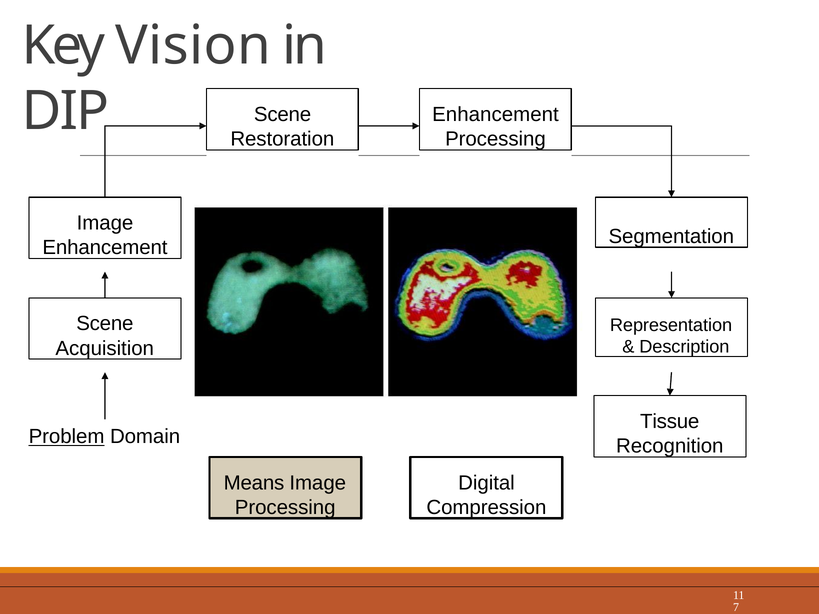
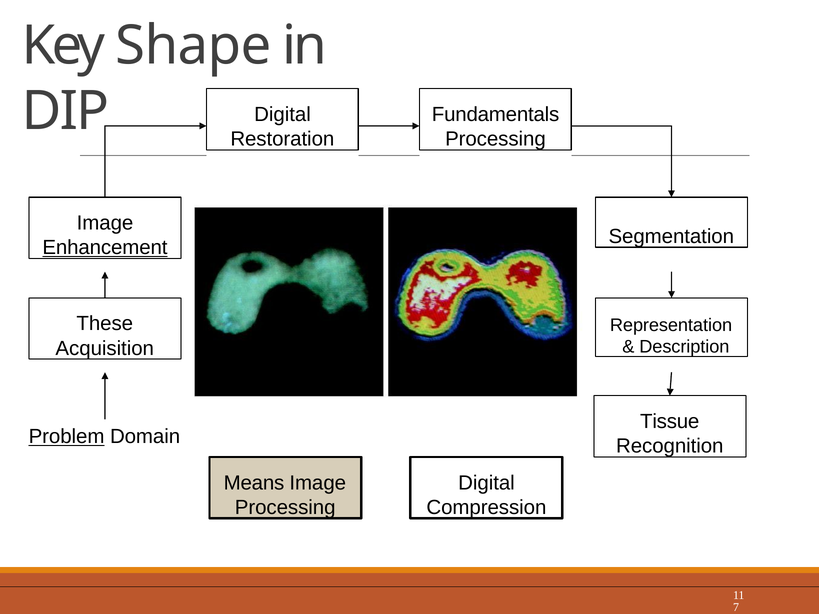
Vision: Vision -> Shape (193, 46)
Scene: Scene -> Digital (282, 114)
Enhancement: Enhancement -> Fundamentals (496, 114)
Enhancement underline: none -> present (105, 248)
Scene: Scene -> These (105, 324)
